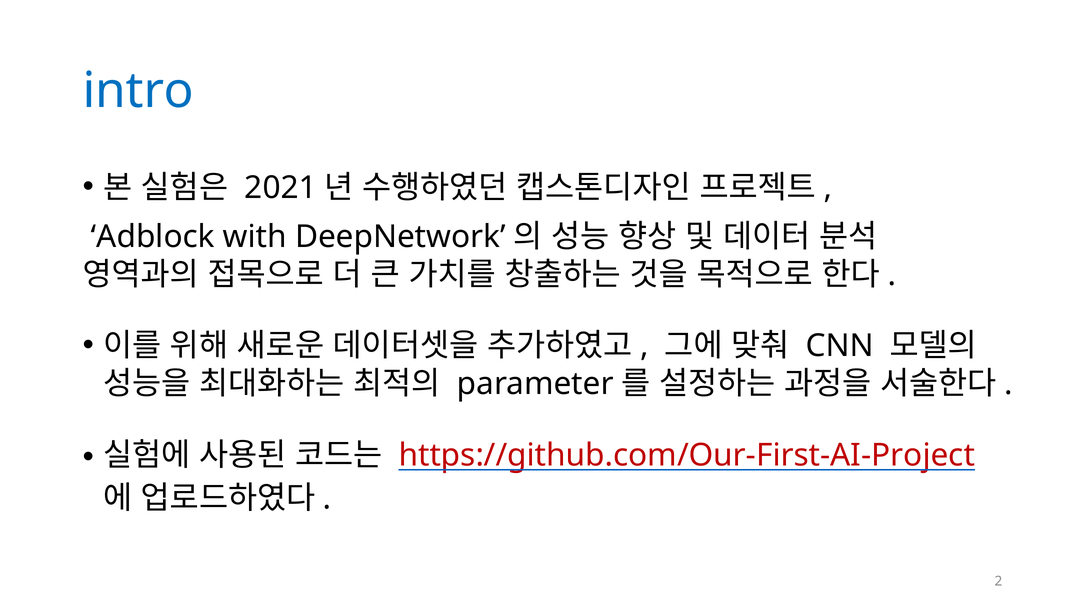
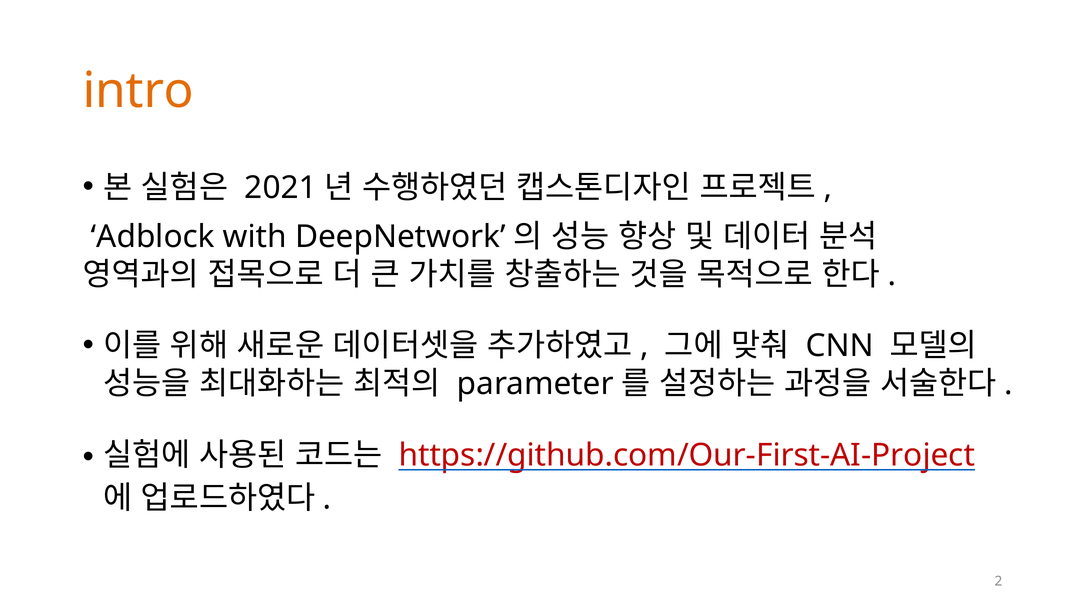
intro colour: blue -> orange (138, 91)
